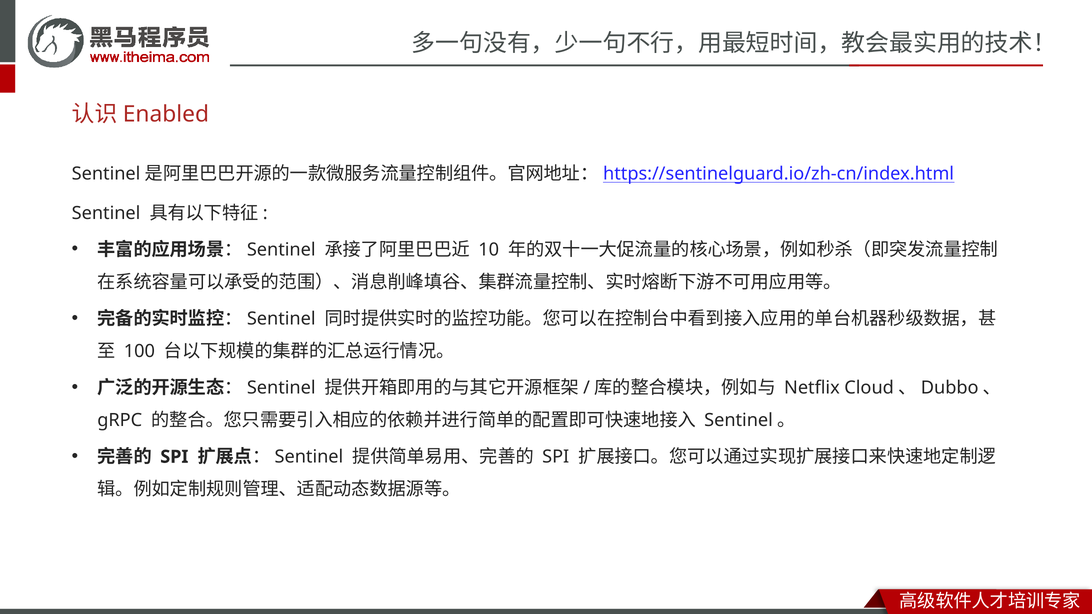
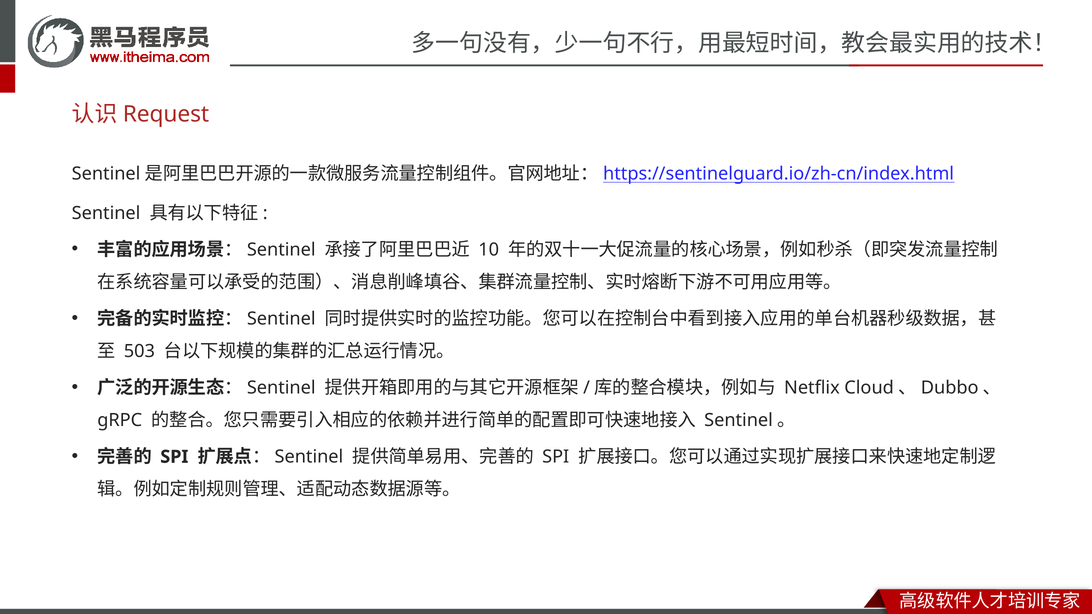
Enabled: Enabled -> Request (166, 114)
100: 100 -> 503 (139, 351)
